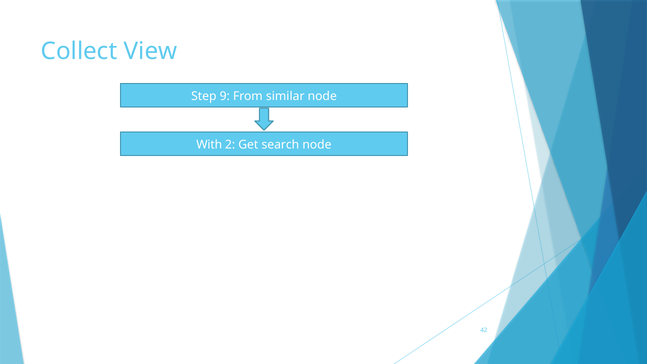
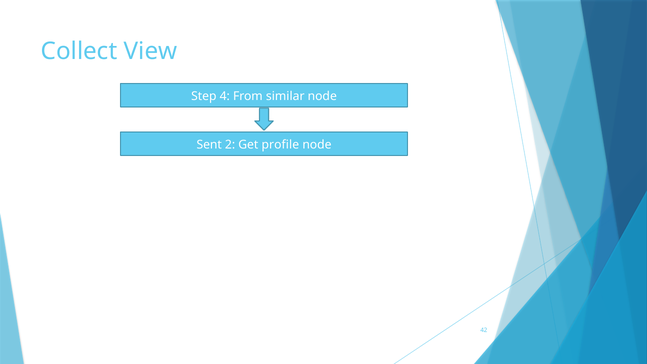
9: 9 -> 4 (225, 96)
With: With -> Sent (209, 144)
search: search -> profile (280, 144)
